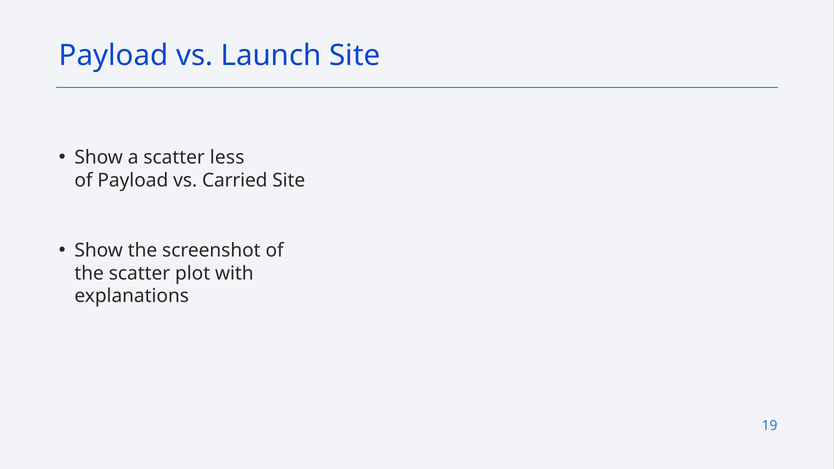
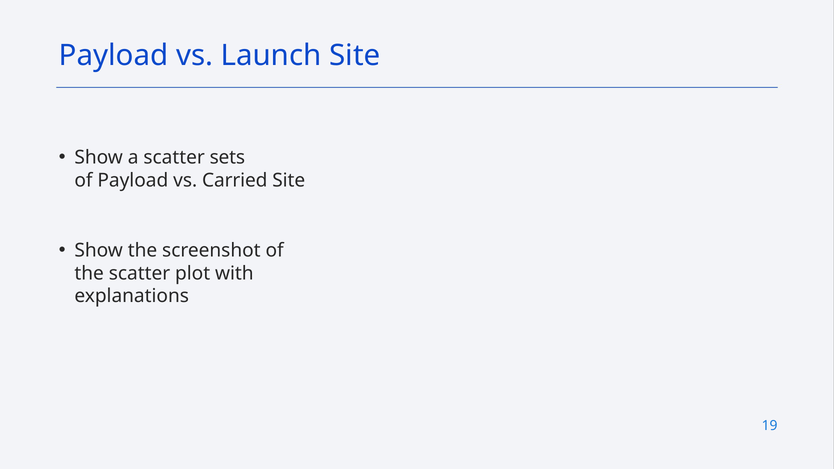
less: less -> sets (227, 157)
